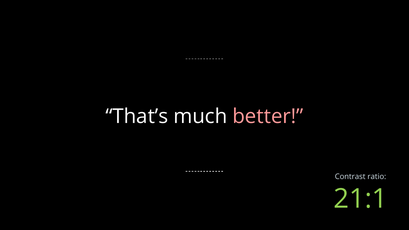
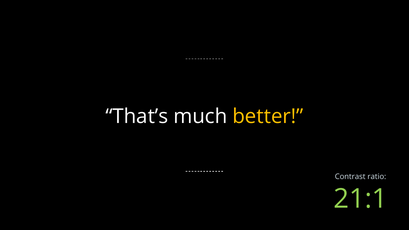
better colour: pink -> yellow (268, 116)
